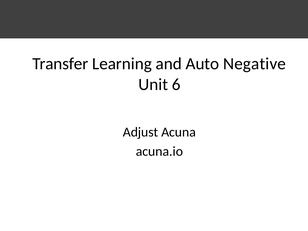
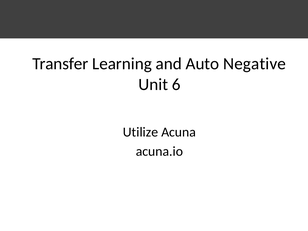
Adjust: Adjust -> Utilize (141, 132)
